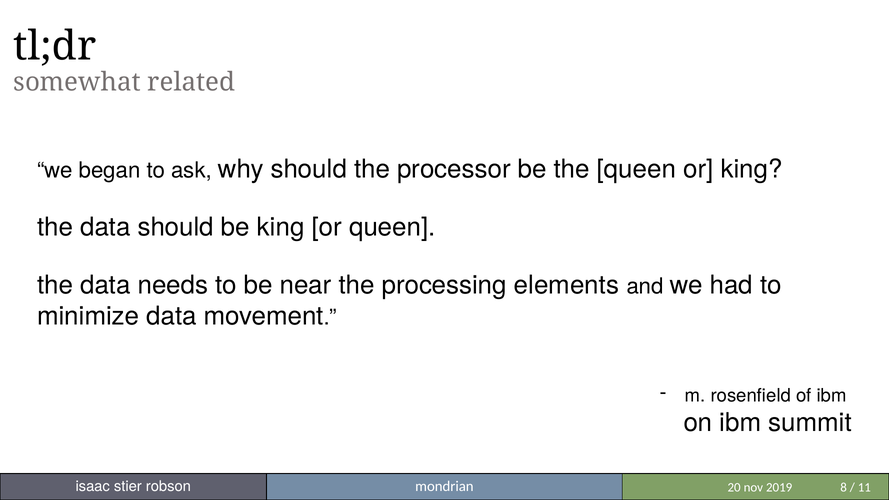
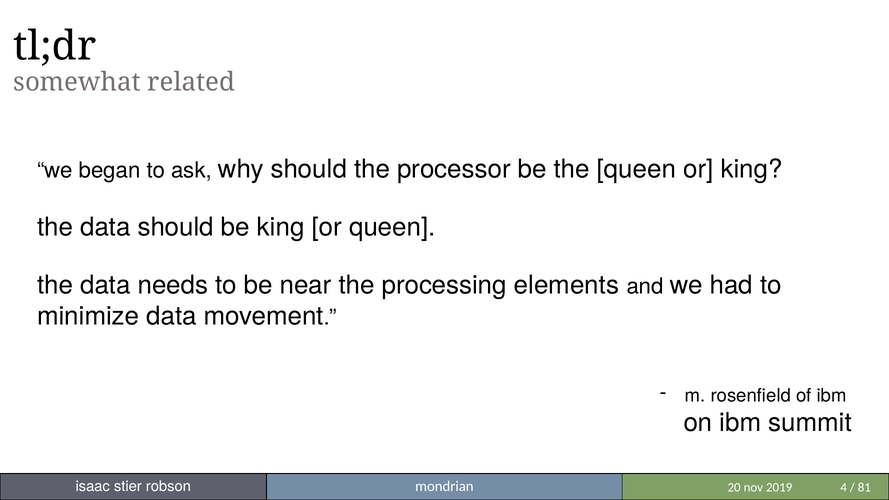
8: 8 -> 4 (844, 488)
11: 11 -> 81 (864, 488)
